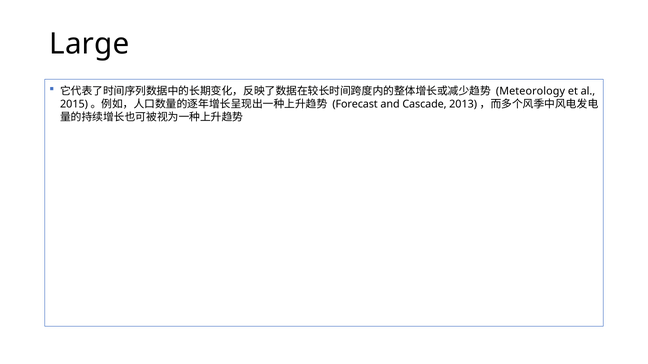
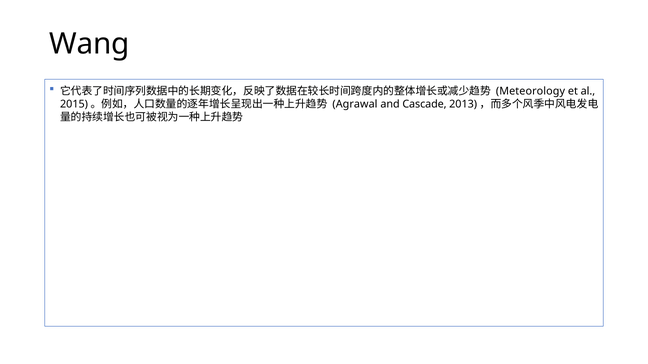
Large: Large -> Wang (90, 44)
Forecast: Forecast -> Agrawal (355, 104)
